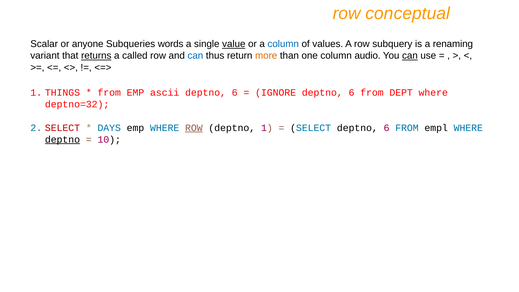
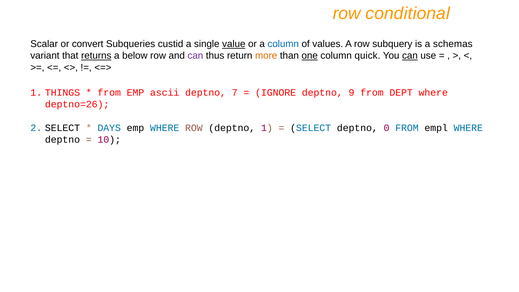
conceptual: conceptual -> conditional (408, 14)
anyone: anyone -> convert (88, 44)
words: words -> custid (171, 44)
renaming: renaming -> schemas (453, 44)
called: called -> below (135, 56)
can colour: blue -> purple (195, 56)
one underline: none -> present (310, 56)
audio: audio -> quick (367, 56)
6: 6 -> 7 (235, 93)
6: 6 -> 9 (352, 93)
deptno=32: deptno=32 -> deptno=26 (77, 104)
SELECT colour: red -> black (62, 128)
ROW underline: present -> none (194, 128)
SELECT deptno 6: 6 -> 0 (387, 128)
deptno underline: present -> none (62, 139)
